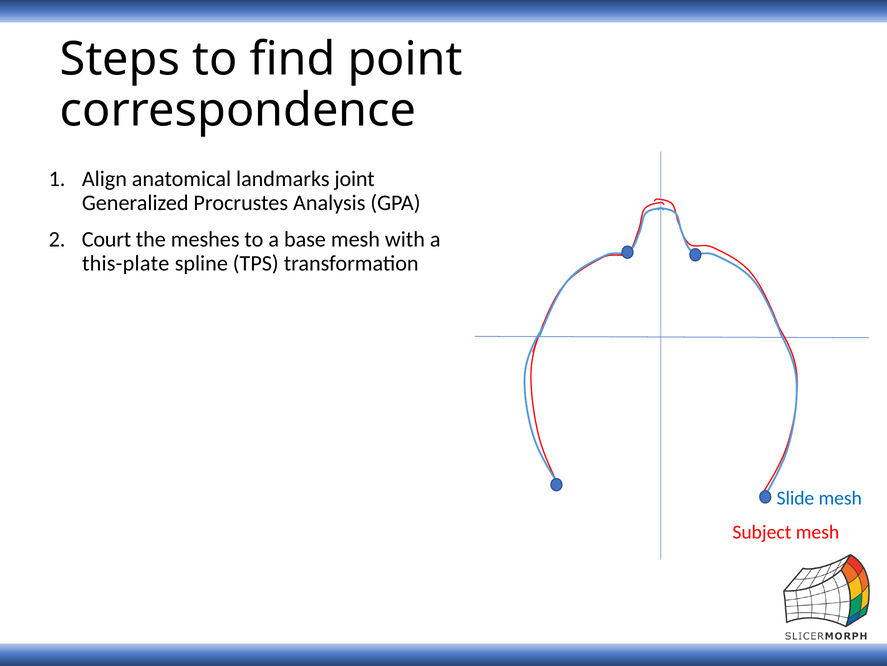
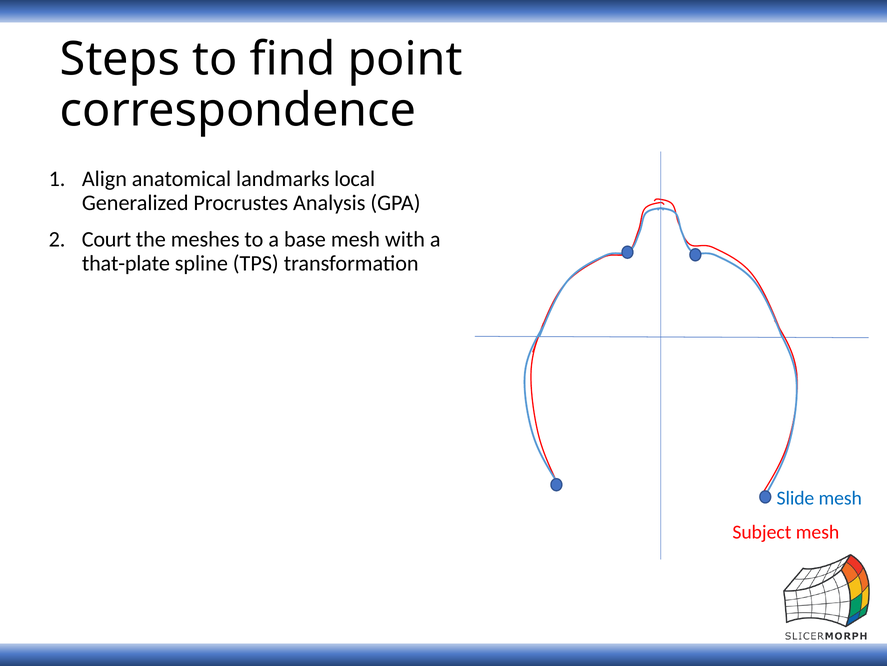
joint: joint -> local (355, 179)
this-plate: this-plate -> that-plate (126, 263)
